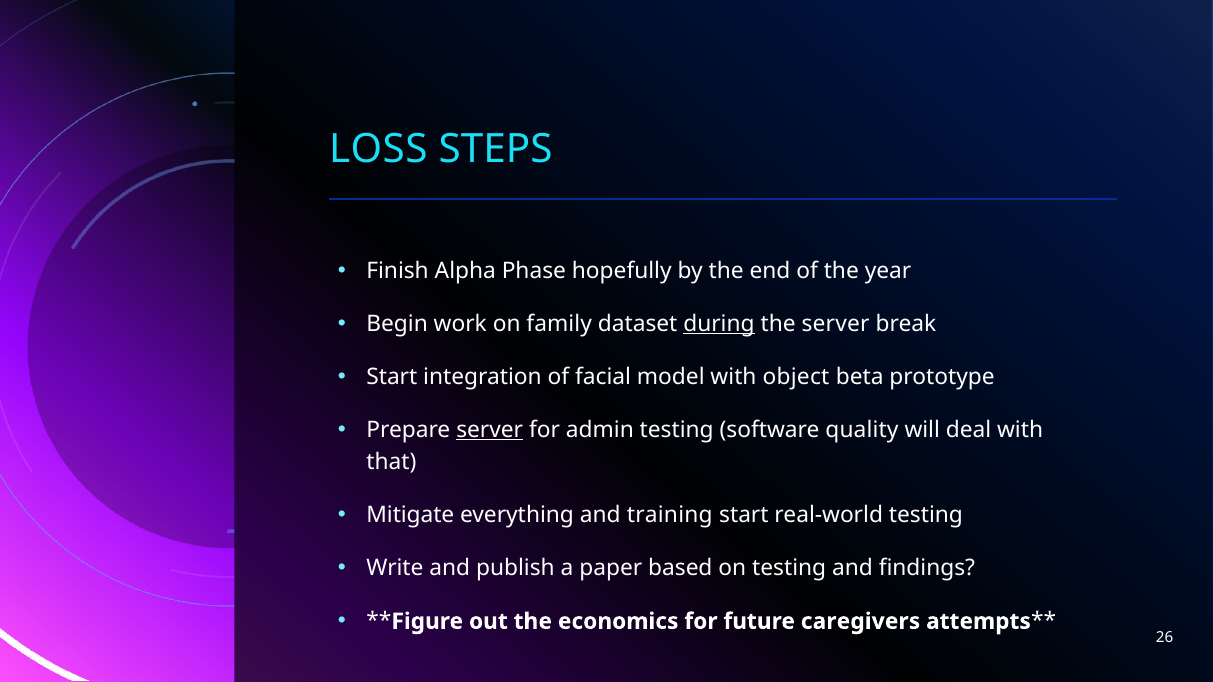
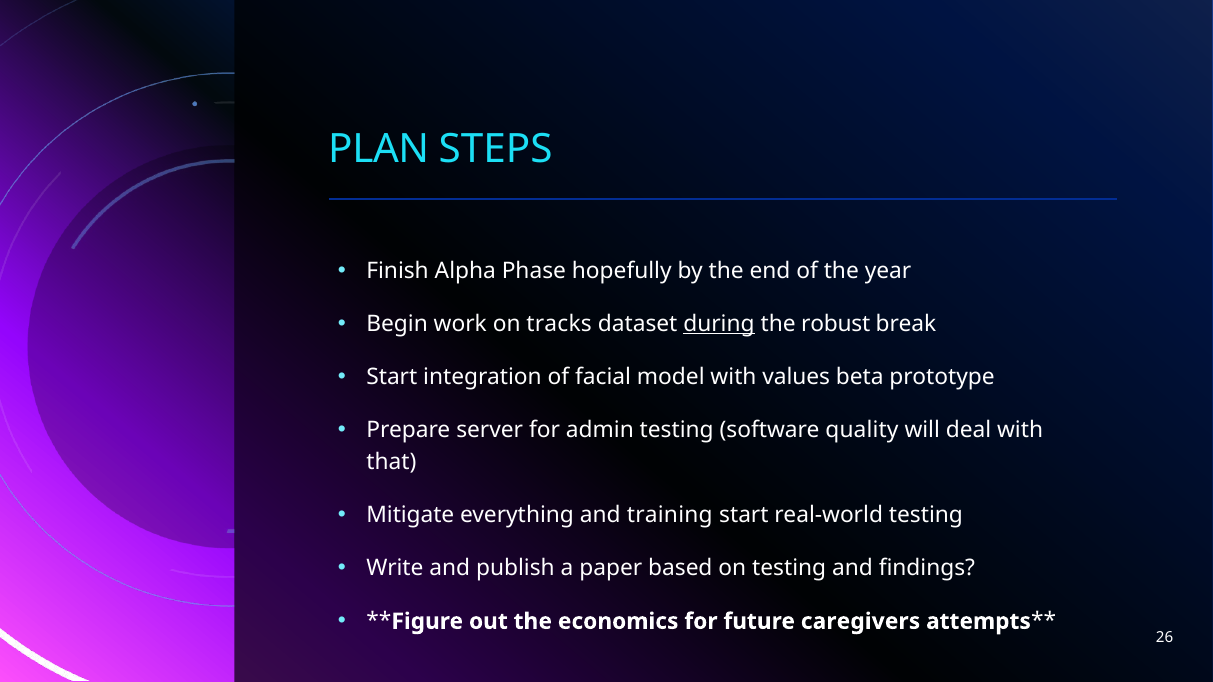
LOSS: LOSS -> PLAN (379, 149)
family: family -> tracks (559, 324)
the server: server -> robust (836, 324)
object: object -> values (796, 377)
server underline: present -> none (490, 430)
